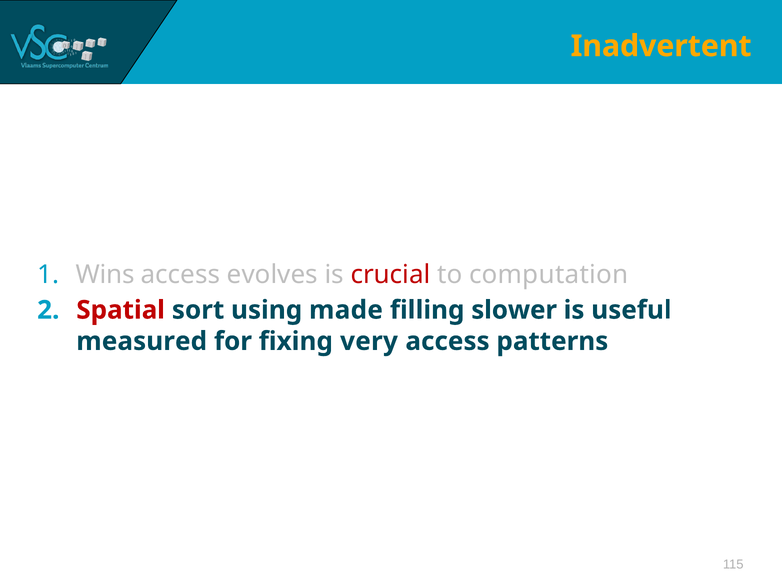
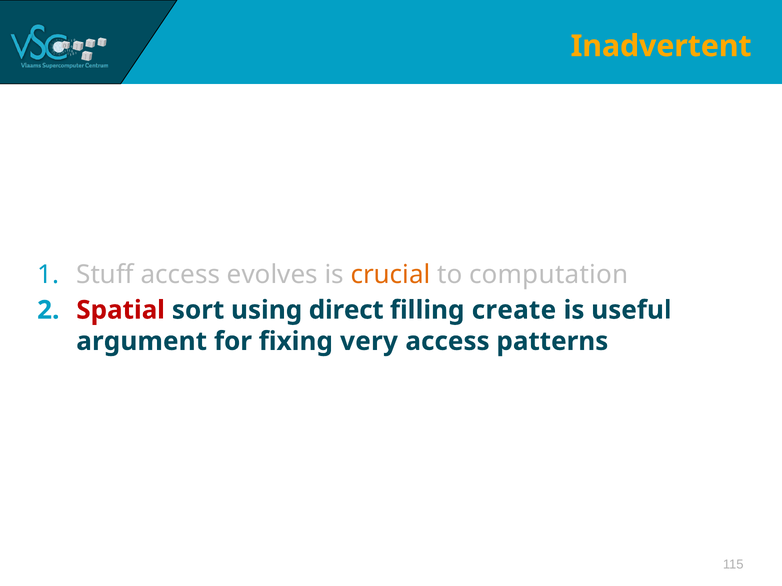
Wins: Wins -> Stuff (105, 275)
crucial colour: red -> orange (391, 275)
made: made -> direct (346, 310)
slower: slower -> create (514, 310)
measured: measured -> argument (142, 342)
